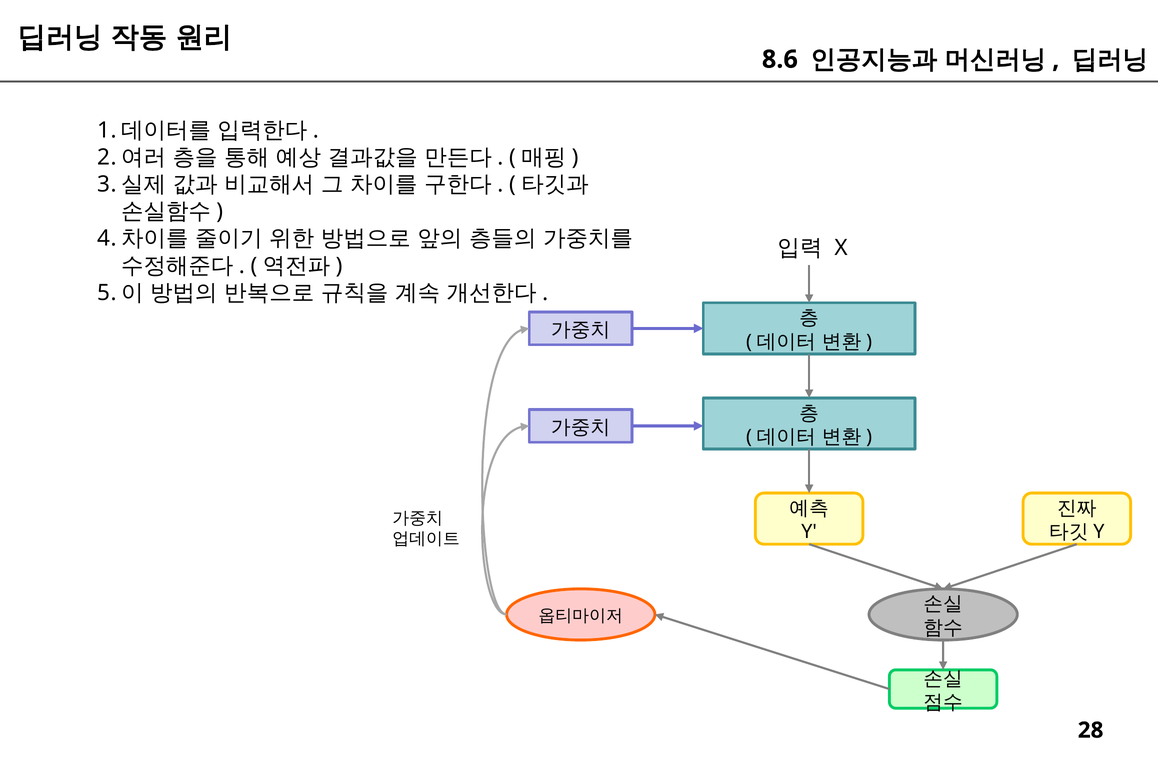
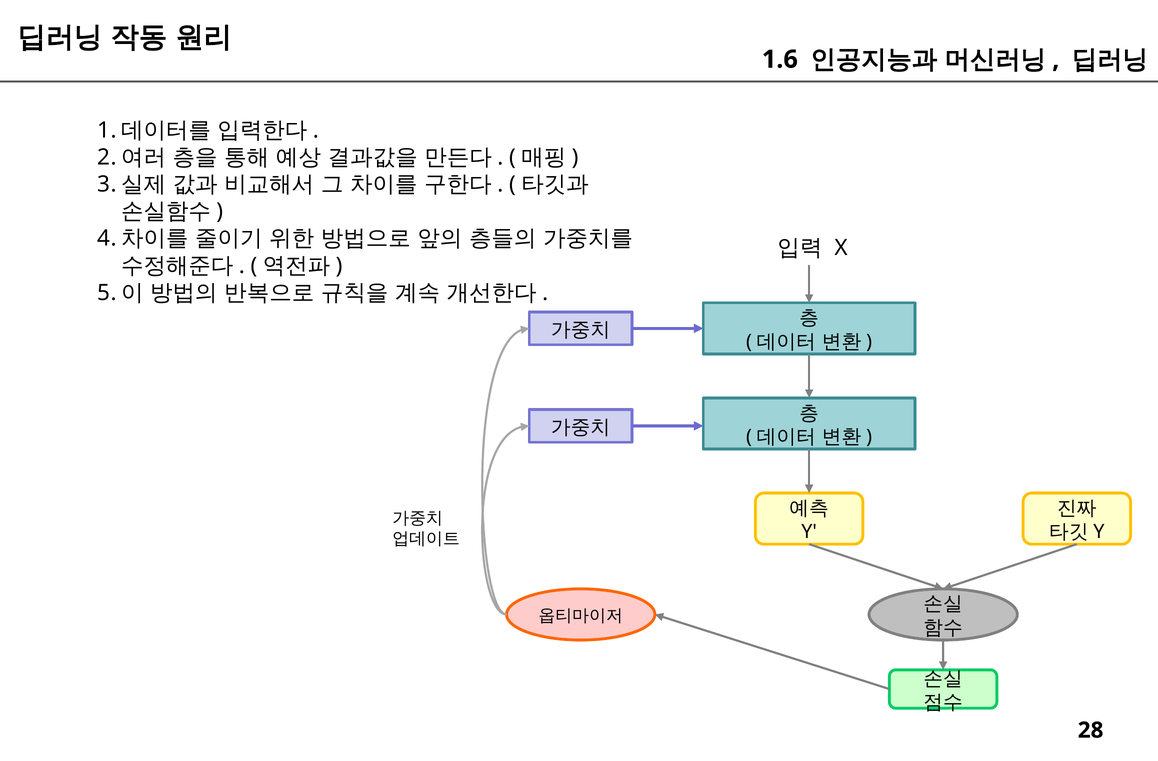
8.6: 8.6 -> 1.6 (780, 59)
